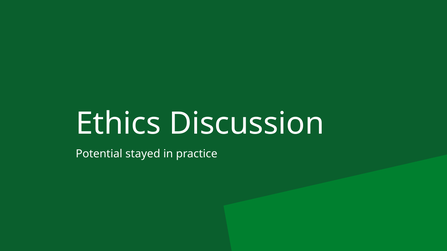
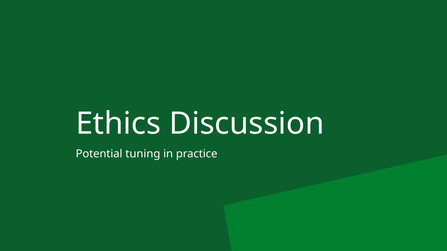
stayed: stayed -> tuning (143, 154)
